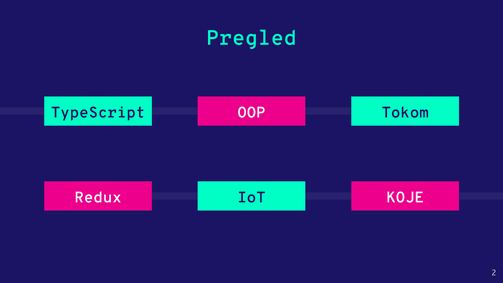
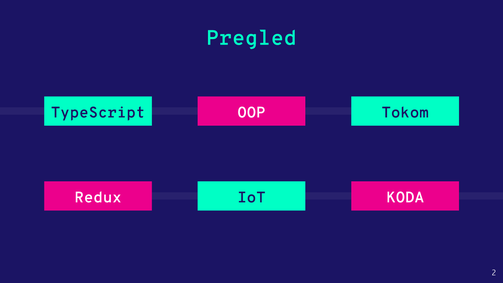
KOJE: KOJE -> KODA (405, 197)
